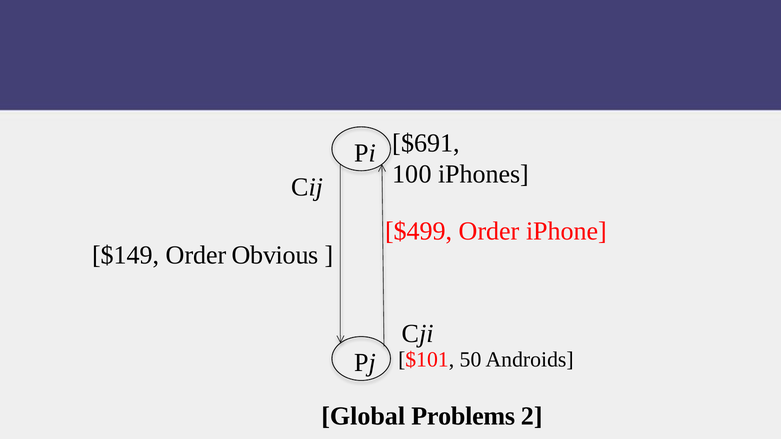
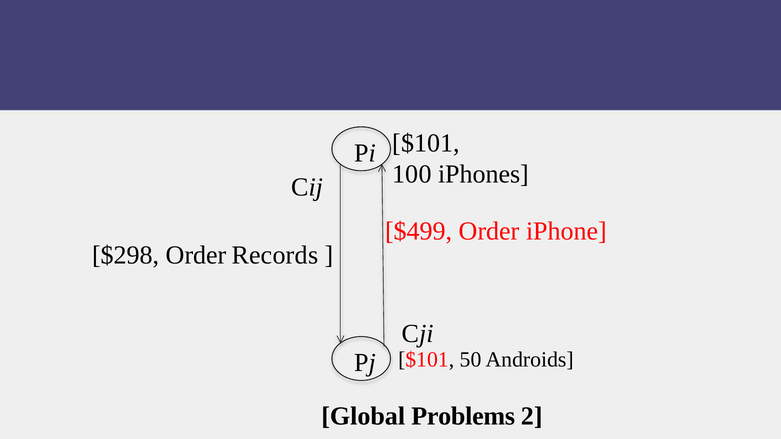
$691: $691 -> $101 (426, 143)
$149: $149 -> $298 (126, 256)
Obvious: Obvious -> Records (275, 256)
